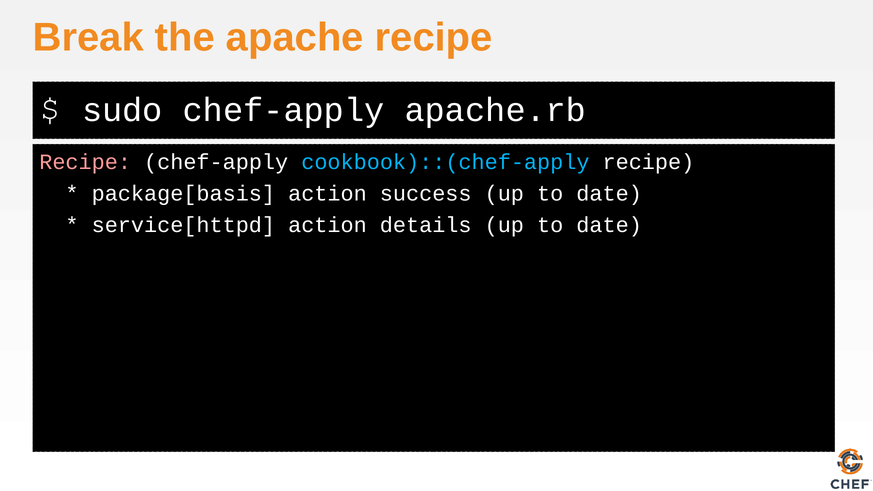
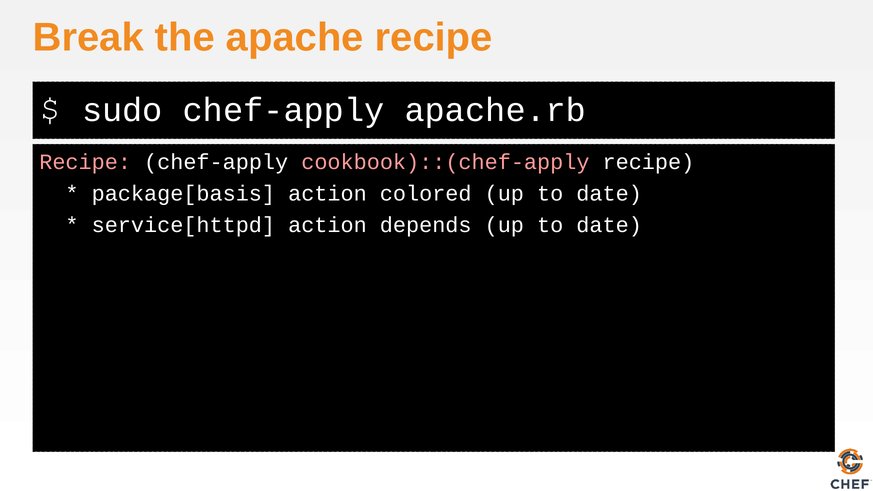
cookbook)::(chef-apply colour: light blue -> pink (445, 162)
success: success -> colored (426, 194)
details: details -> depends (426, 225)
